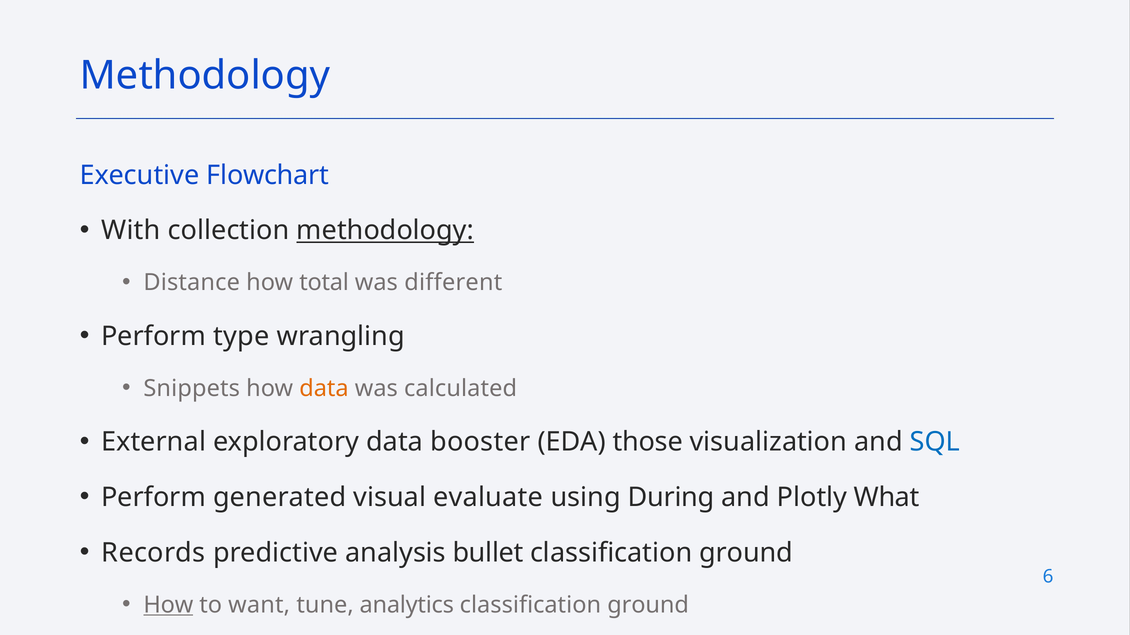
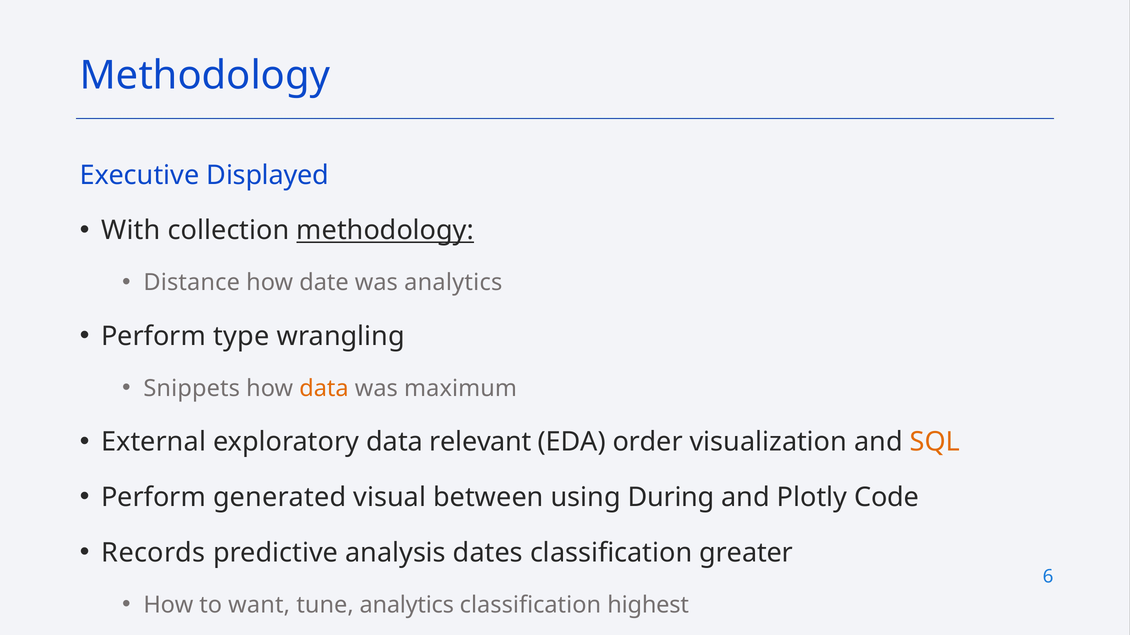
Flowchart: Flowchart -> Displayed (268, 175)
total: total -> date (324, 283)
was different: different -> analytics (453, 283)
calculated: calculated -> maximum (461, 389)
booster: booster -> relevant (481, 442)
those: those -> order (648, 442)
SQL colour: blue -> orange (935, 442)
evaluate: evaluate -> between (488, 498)
What: What -> Code (887, 498)
bullet: bullet -> dates (488, 553)
ground: ground -> greater (746, 553)
How underline: present -> none (168, 605)
ground: ground -> highest (648, 605)
